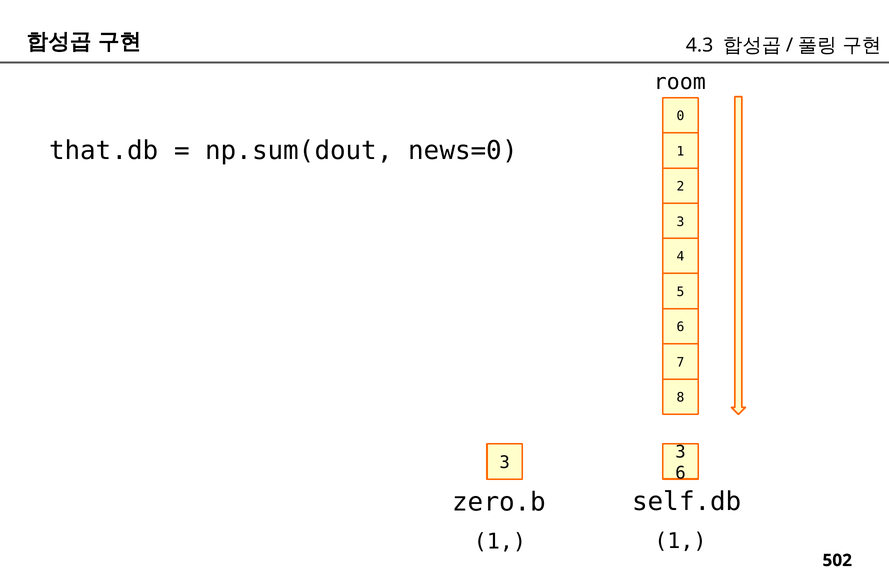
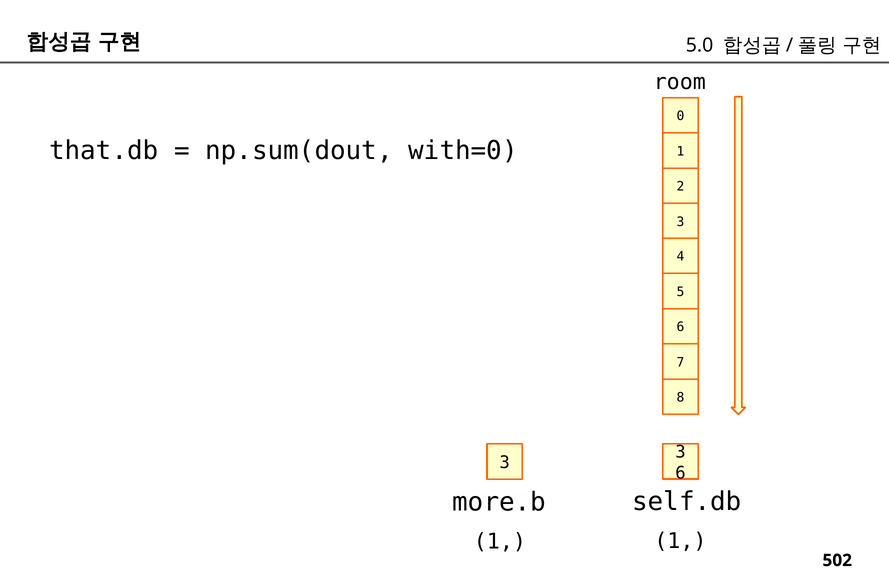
4.3: 4.3 -> 5.0 (700, 46)
news=0: news=0 -> with=0 (463, 151)
zero.b: zero.b -> more.b (499, 502)
